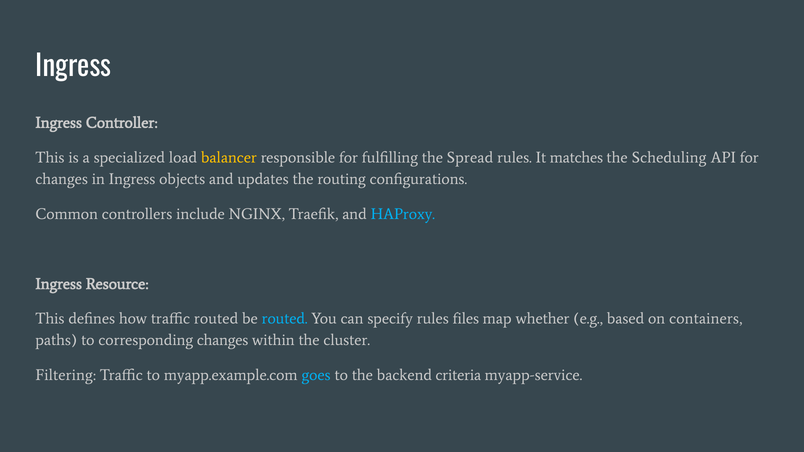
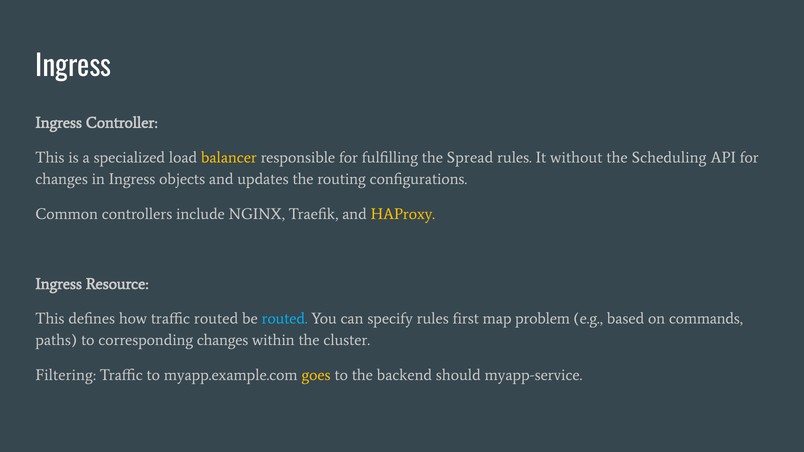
matches: matches -> without (576, 158)
HAProxy colour: light blue -> yellow (403, 214)
files: files -> first (466, 319)
whether: whether -> problem (543, 319)
containers: containers -> commands (706, 319)
goes colour: light blue -> yellow (316, 375)
criteria: criteria -> should (458, 375)
